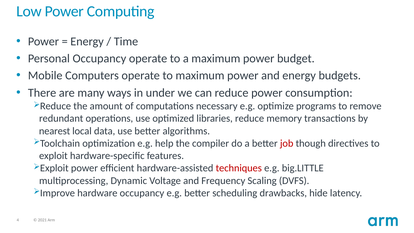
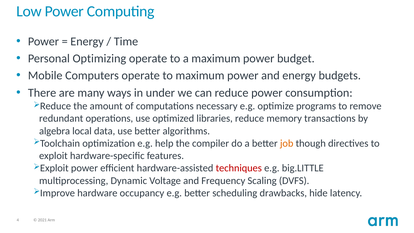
Personal Occupancy: Occupancy -> Optimizing (99, 59)
nearest: nearest -> algebra (55, 131)
job colour: red -> orange (287, 143)
